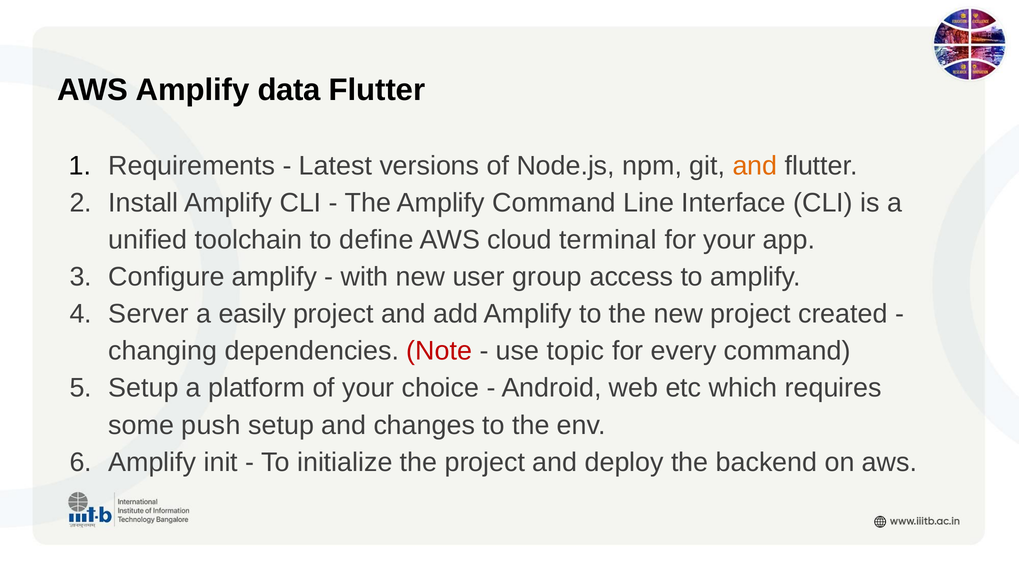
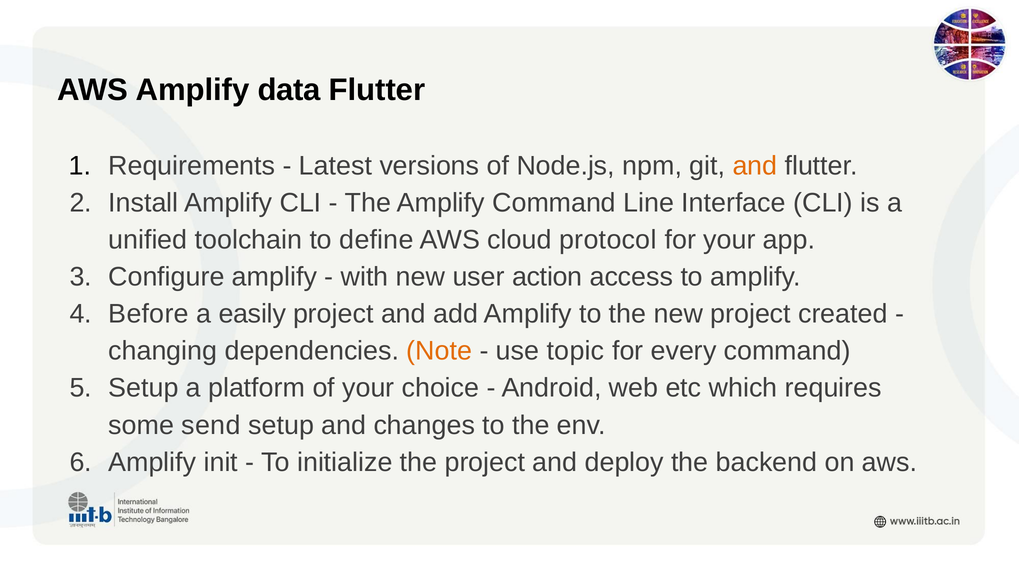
terminal: terminal -> protocol (608, 240)
group: group -> action (547, 277)
Server: Server -> Before (149, 314)
Note colour: red -> orange (439, 351)
push: push -> send (211, 425)
